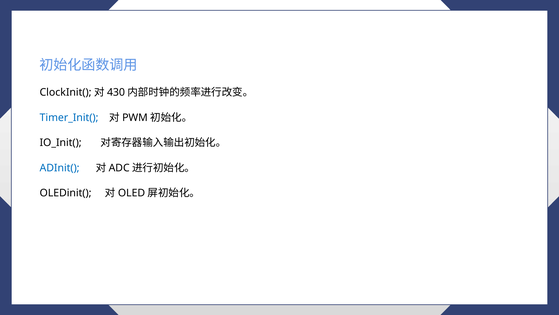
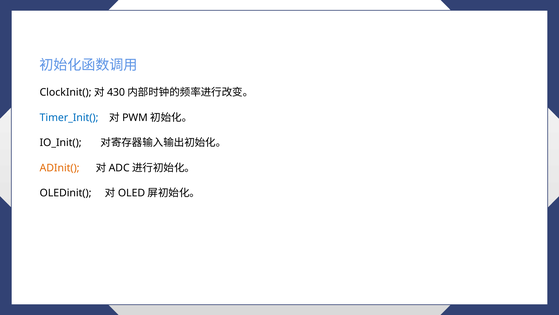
ADInit( colour: blue -> orange (60, 168)
